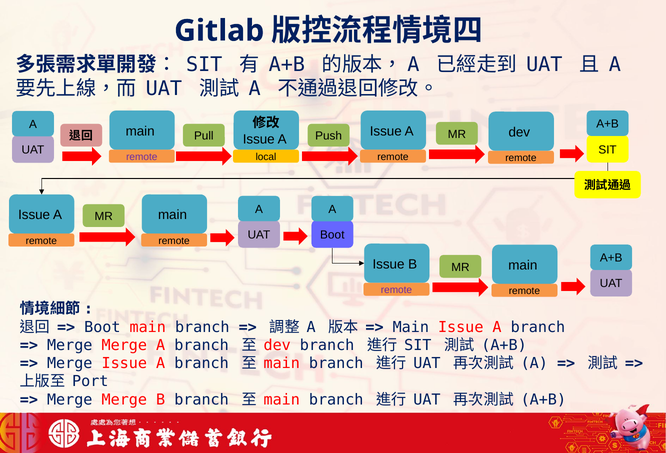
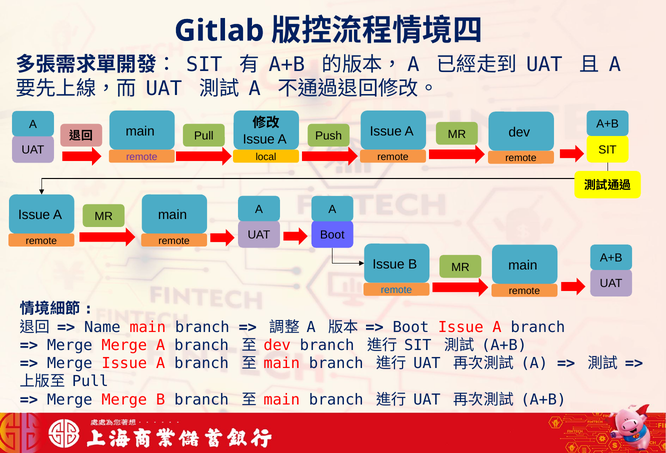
remote colour: purple -> blue (396, 290)
Boot: Boot -> Name (102, 327)
Main: Main -> Boot (411, 327)
Port: Port -> Pull (90, 382)
